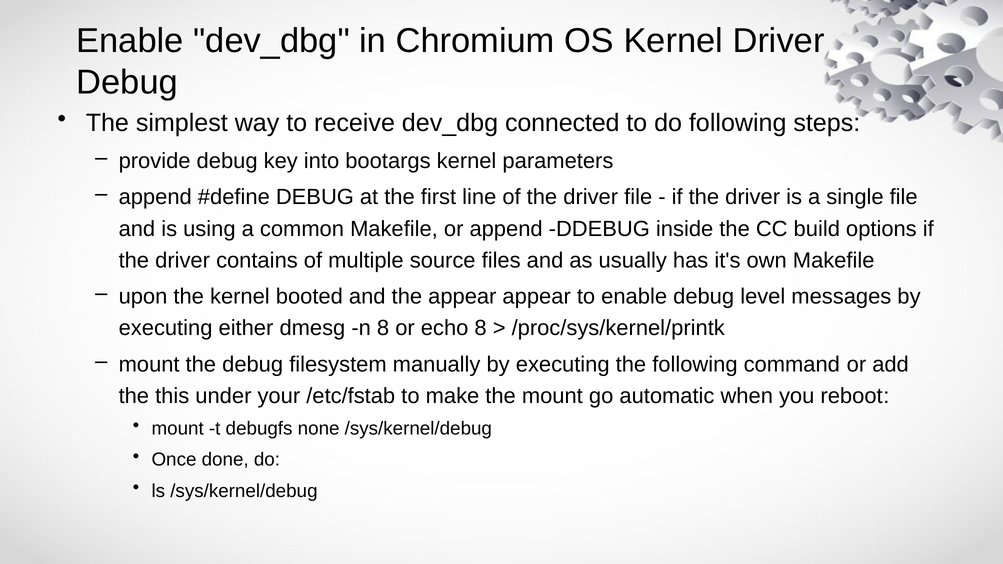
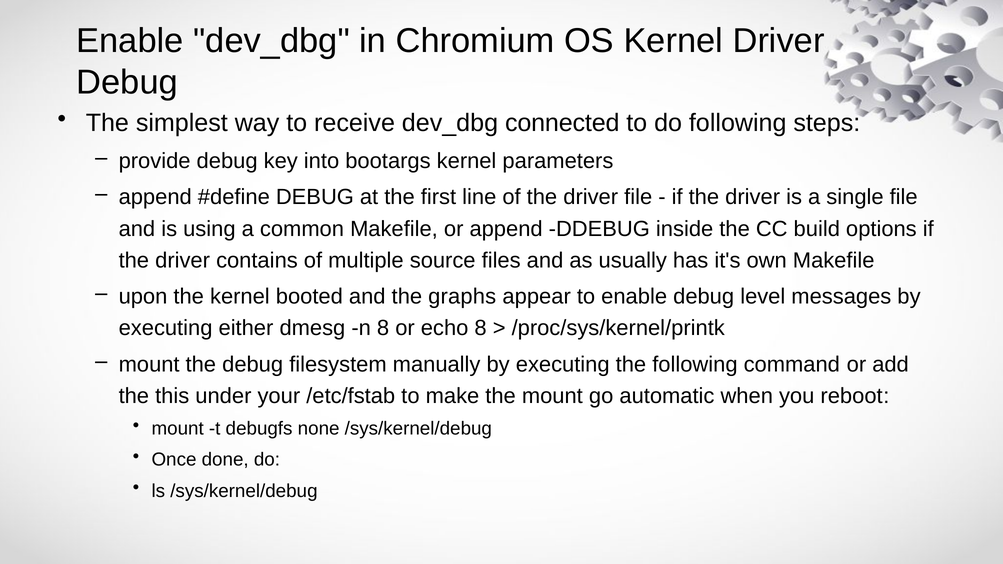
the appear: appear -> graphs (462, 297)
